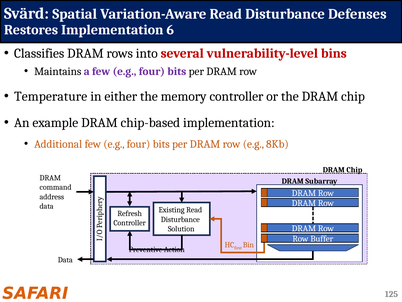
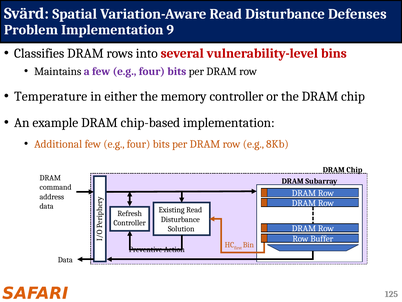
Restores: Restores -> Problem (31, 30)
6: 6 -> 9 (170, 30)
